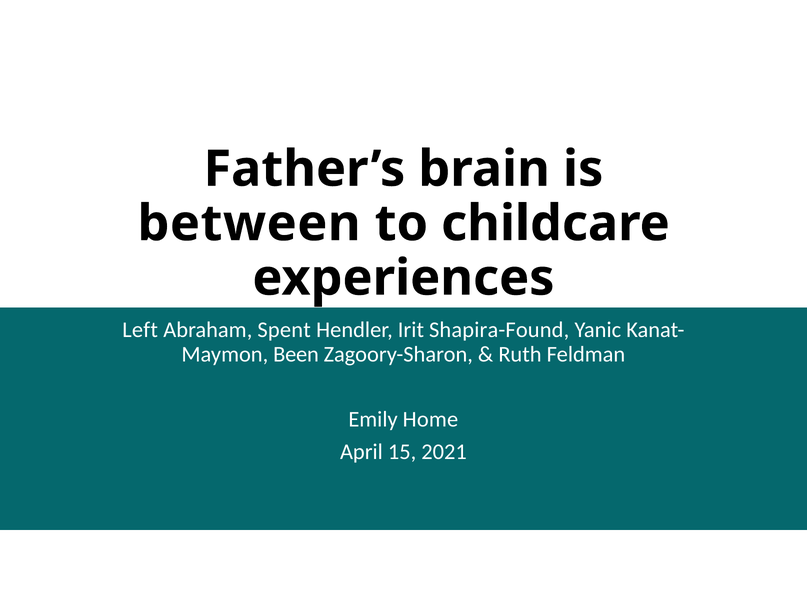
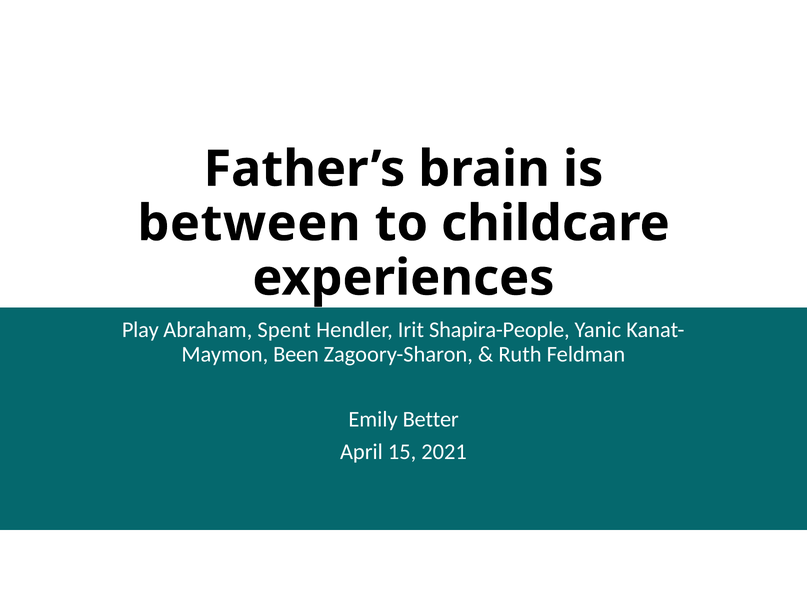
Left: Left -> Play (140, 330)
Shapira-Found: Shapira-Found -> Shapira-People (499, 330)
Home: Home -> Better (431, 420)
